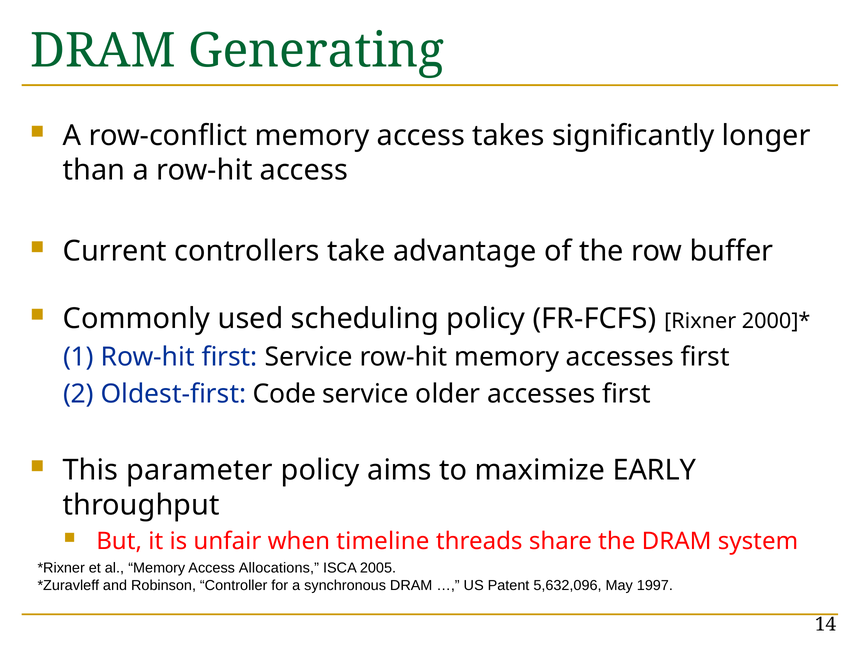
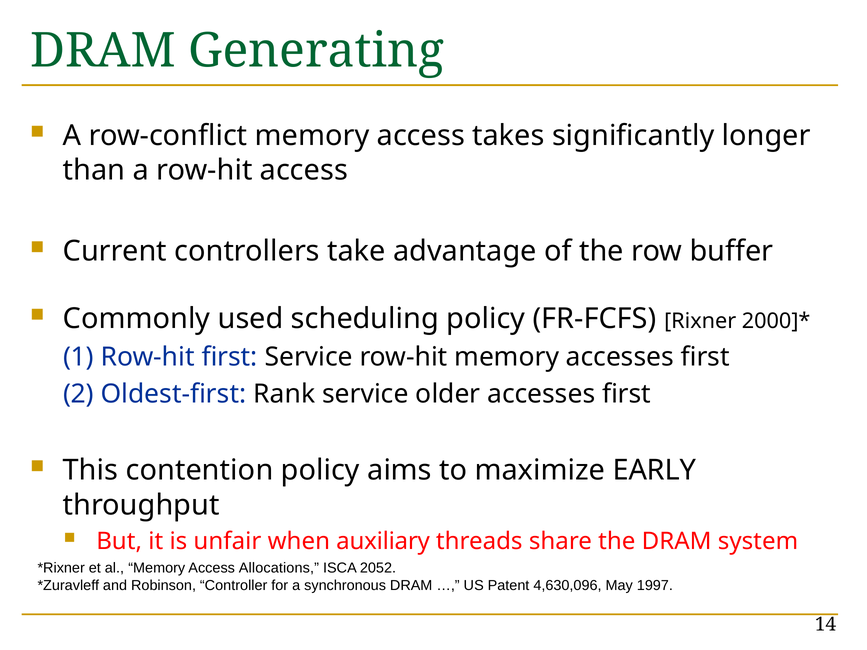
Code: Code -> Rank (284, 394)
parameter: parameter -> contention (199, 470)
timeline: timeline -> auxiliary (383, 541)
2005: 2005 -> 2052 (378, 568)
5,632,096: 5,632,096 -> 4,630,096 (567, 586)
